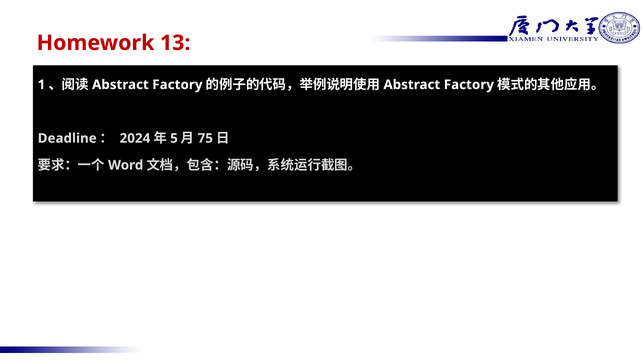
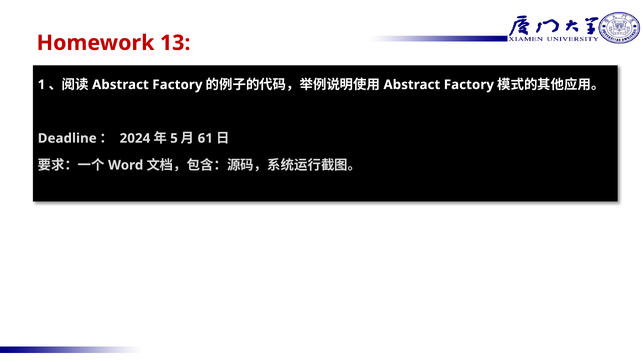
75: 75 -> 61 (205, 138)
